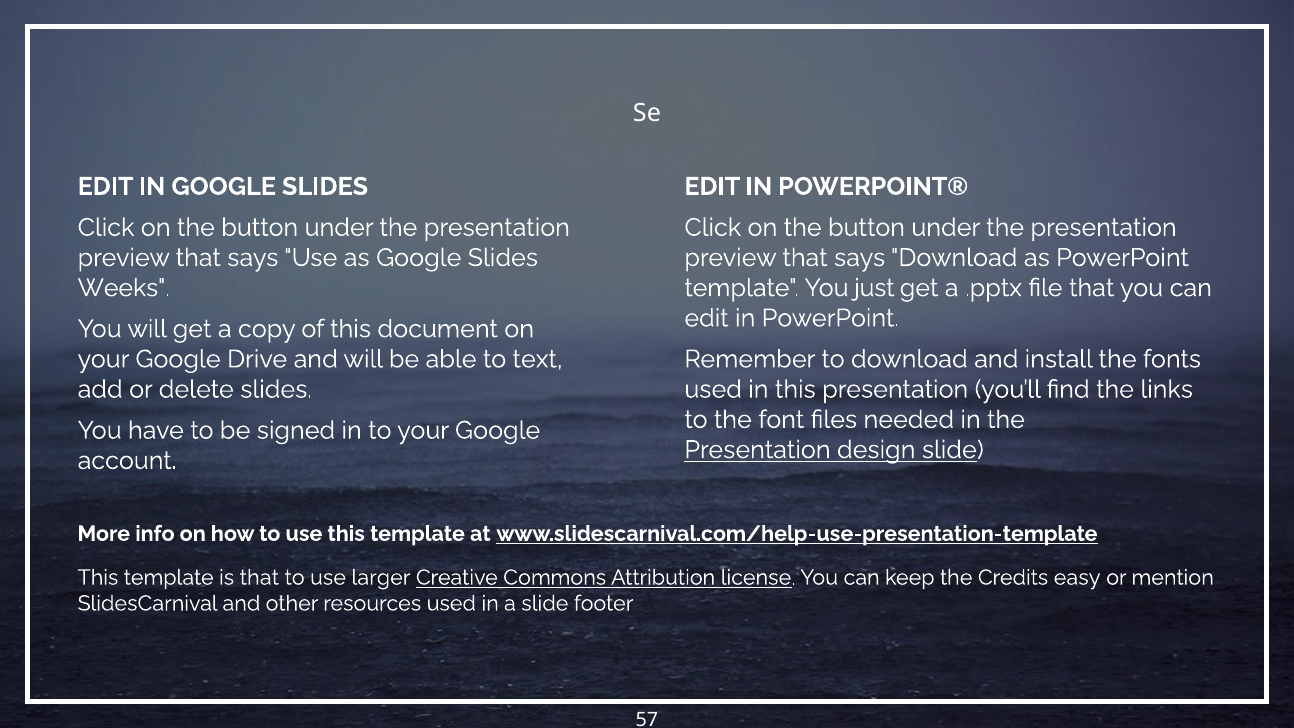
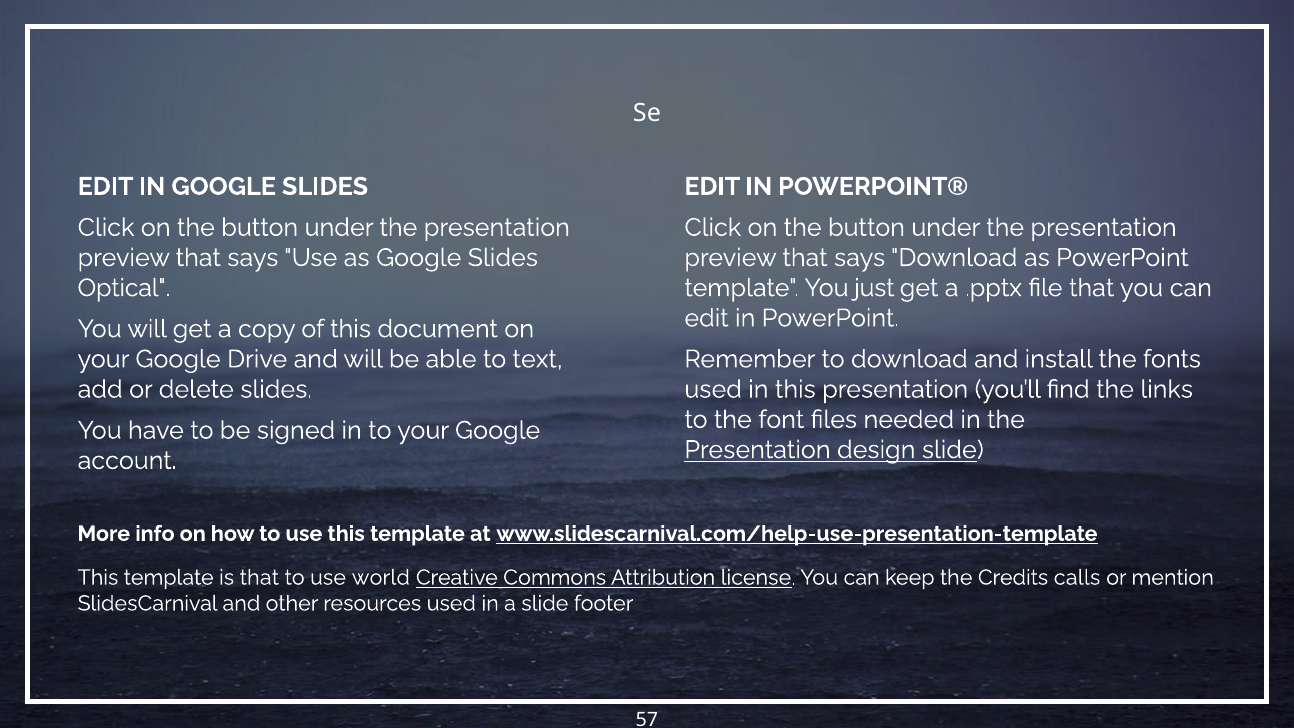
Weeks: Weeks -> Optical (124, 288)
larger: larger -> world (381, 577)
easy: easy -> calls (1077, 577)
